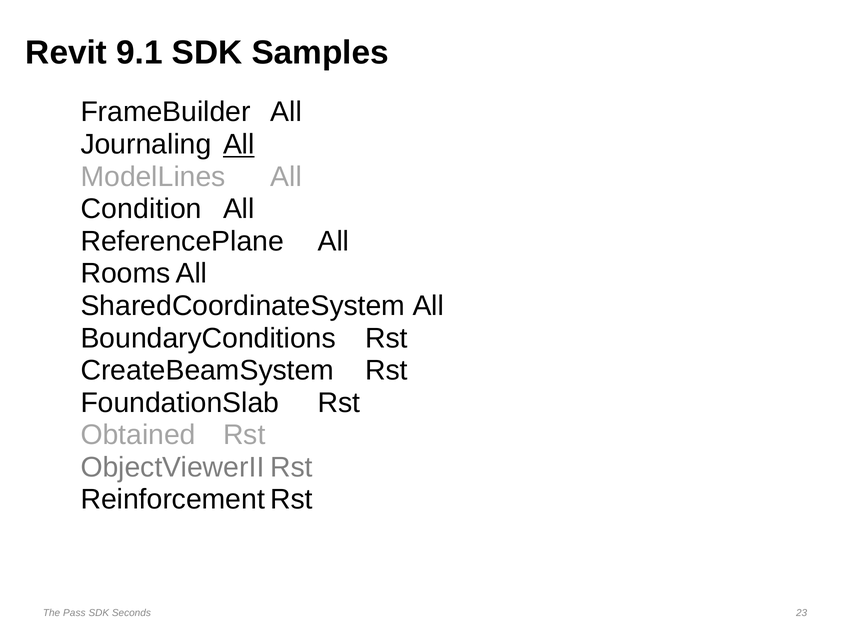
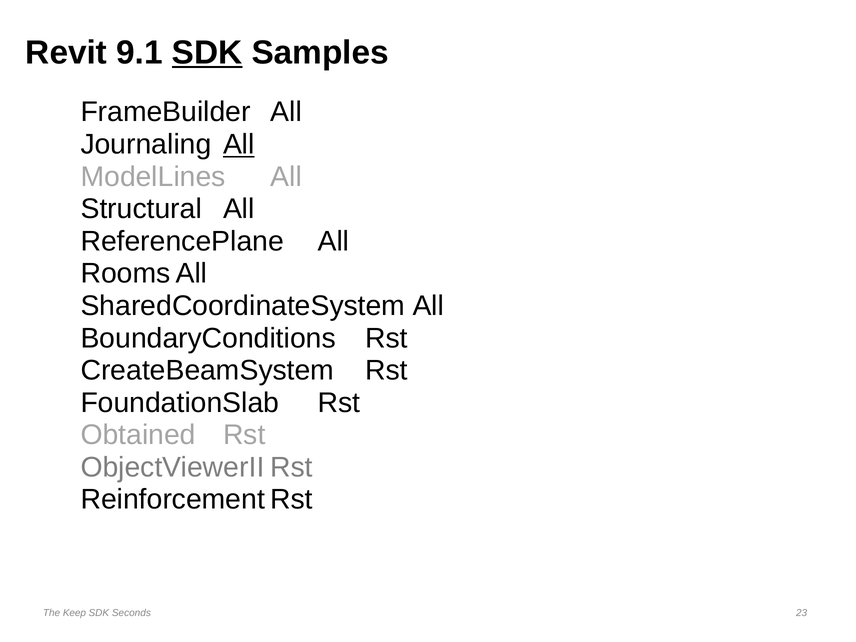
SDK underline: none -> present (207, 53)
Condition: Condition -> Structural (141, 209)
Pass: Pass -> Keep (74, 613)
